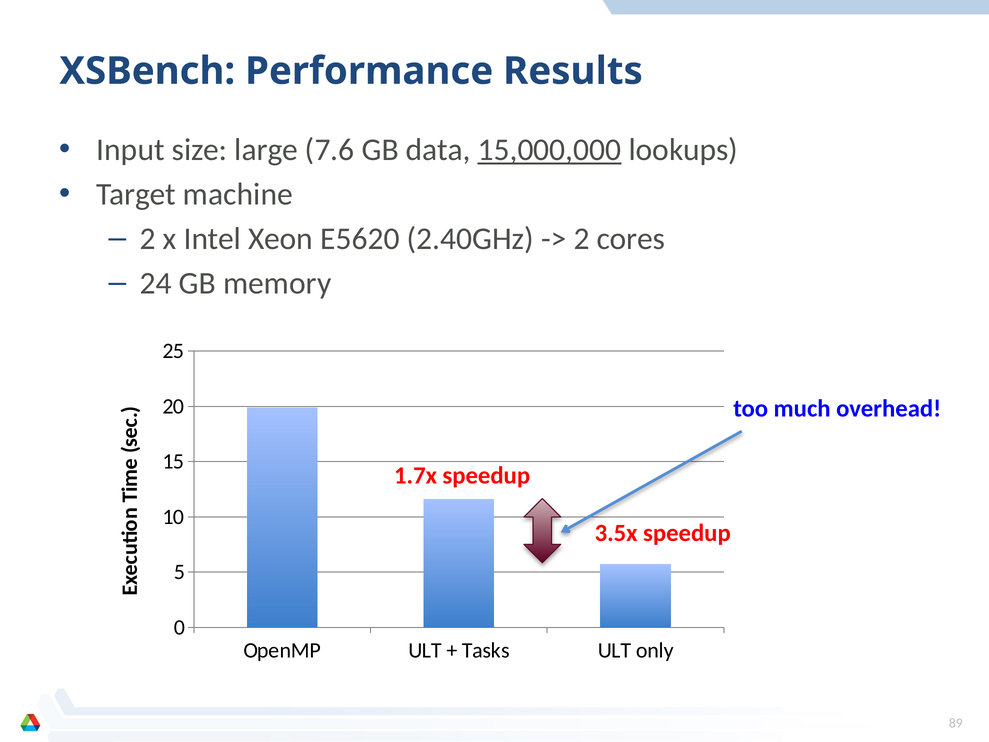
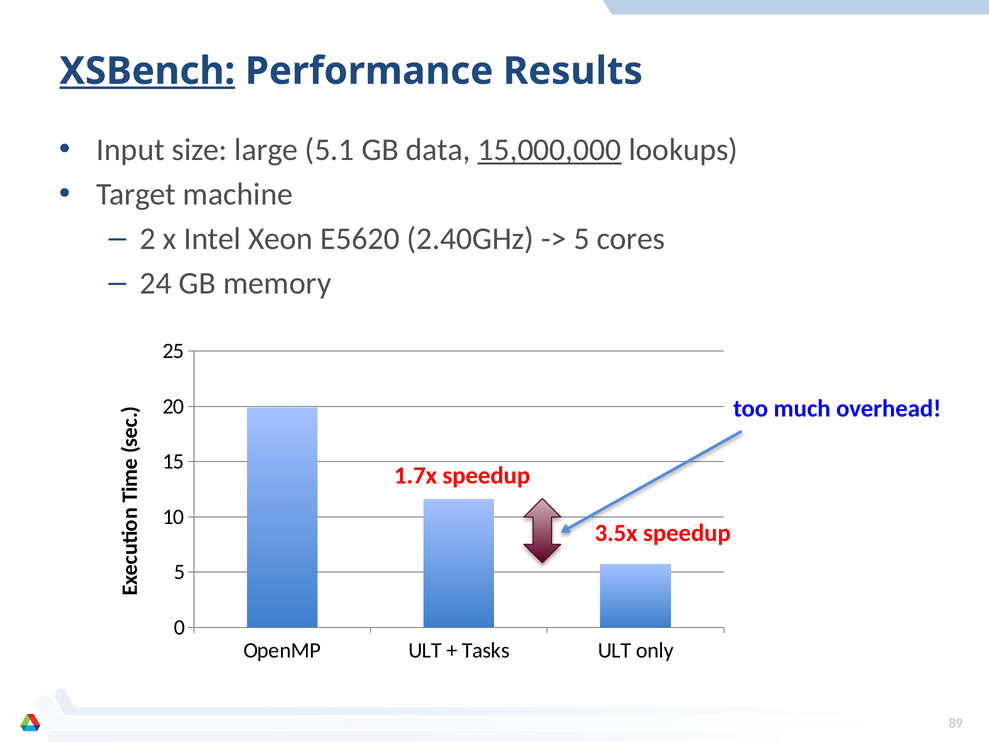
XSBench underline: none -> present (147, 71)
7.6: 7.6 -> 5.1 (330, 150)
2: 2 -> 5 (582, 239)
